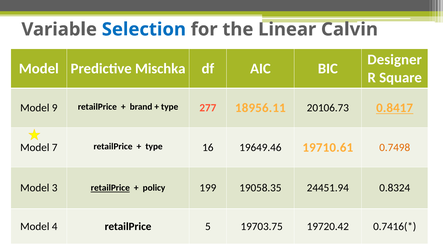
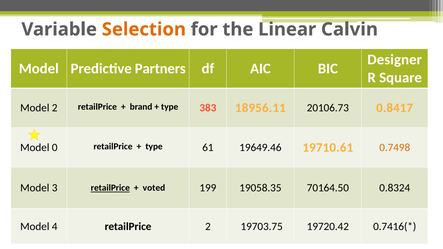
Selection colour: blue -> orange (144, 29)
Mischka: Mischka -> Partners (160, 69)
Model 9: 9 -> 2 (55, 108)
277: 277 -> 383 (208, 108)
0.8417 underline: present -> none (395, 108)
7: 7 -> 0 (55, 148)
16: 16 -> 61 (208, 148)
policy: policy -> voted (154, 188)
24451.94: 24451.94 -> 70164.50 (328, 188)
retailPrice 5: 5 -> 2 (208, 227)
